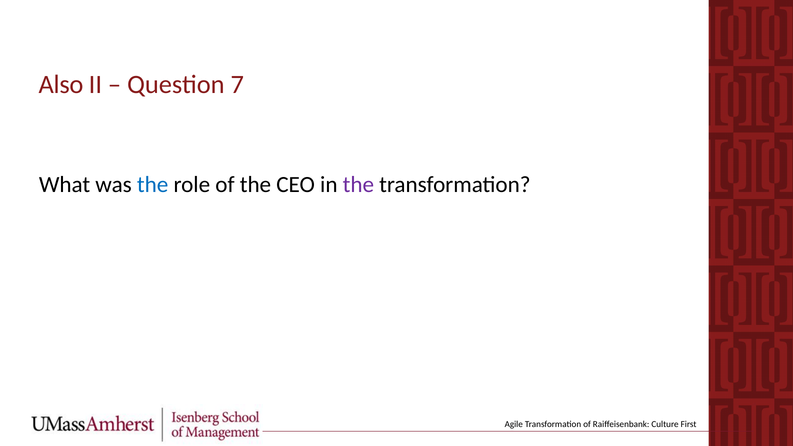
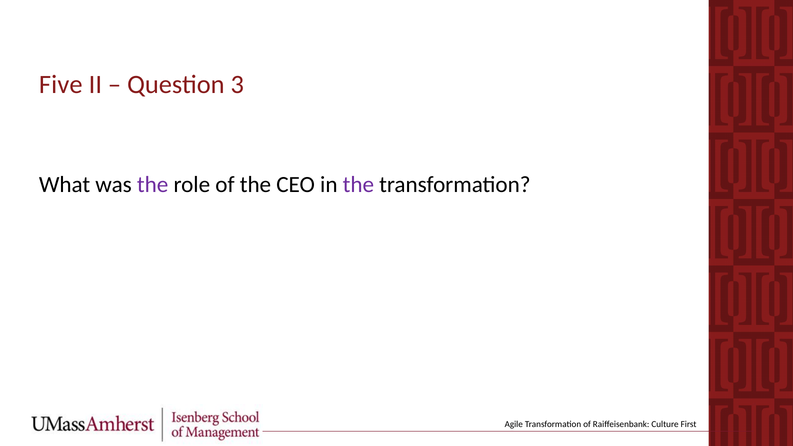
Also: Also -> Five (61, 84)
7: 7 -> 3 (237, 84)
the colour: blue -> purple (153, 184)
